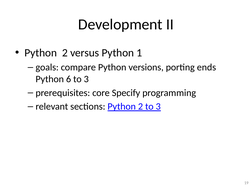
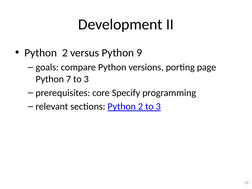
1: 1 -> 9 (139, 53)
ends: ends -> page (207, 67)
6: 6 -> 7 (69, 79)
